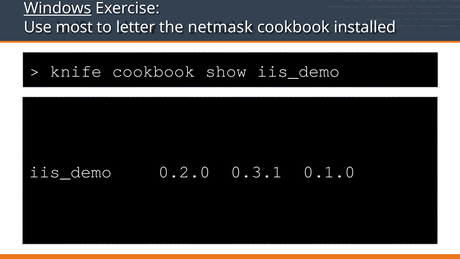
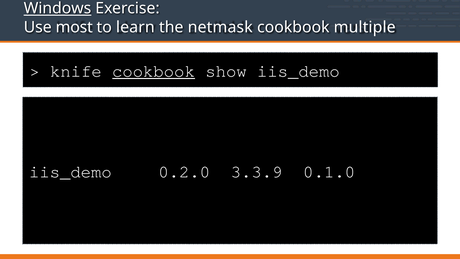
letter: letter -> learn (135, 27)
installed: installed -> multiple (365, 27)
cookbook underline: none -> present (154, 71)
0.3.1: 0.3.1 -> 3.3.9 (257, 172)
